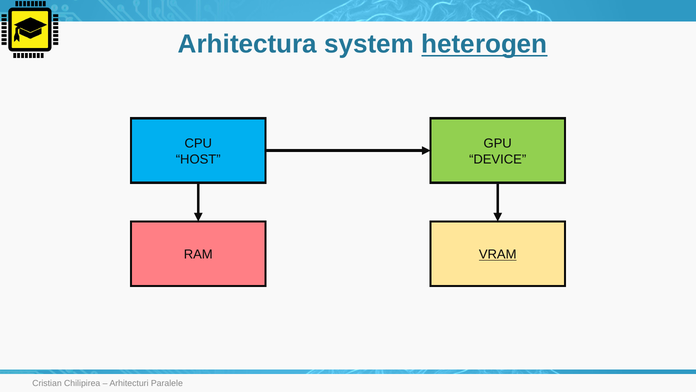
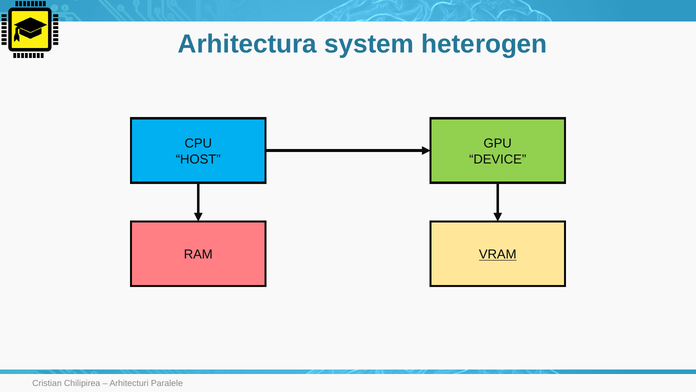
heterogen underline: present -> none (484, 44)
